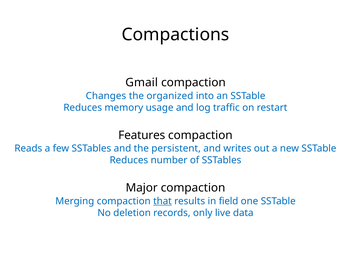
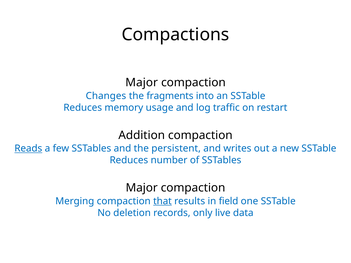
Gmail: Gmail -> Major (142, 83)
organized: organized -> fragments (170, 96)
Features: Features -> Addition (142, 135)
Reads underline: none -> present (28, 149)
